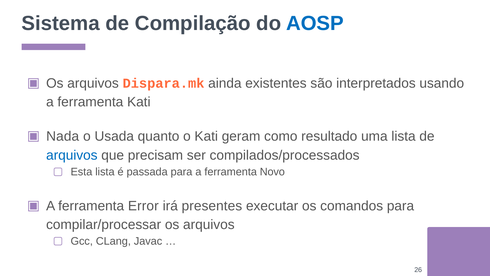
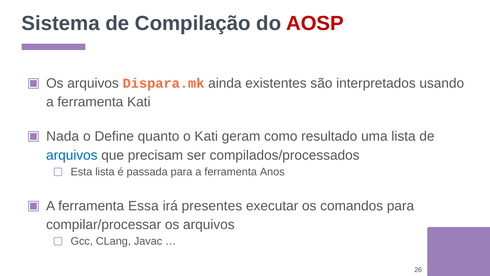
AOSP colour: blue -> red (315, 23)
Usada: Usada -> Define (114, 136)
Novo: Novo -> Anos (272, 172)
Error: Error -> Essa (143, 206)
